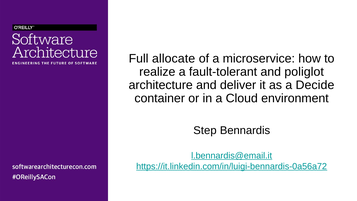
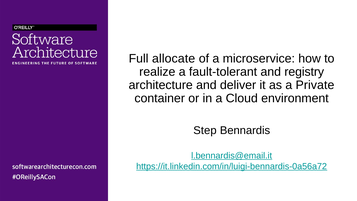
poliglot: poliglot -> registry (304, 72)
Decide: Decide -> Private (315, 85)
